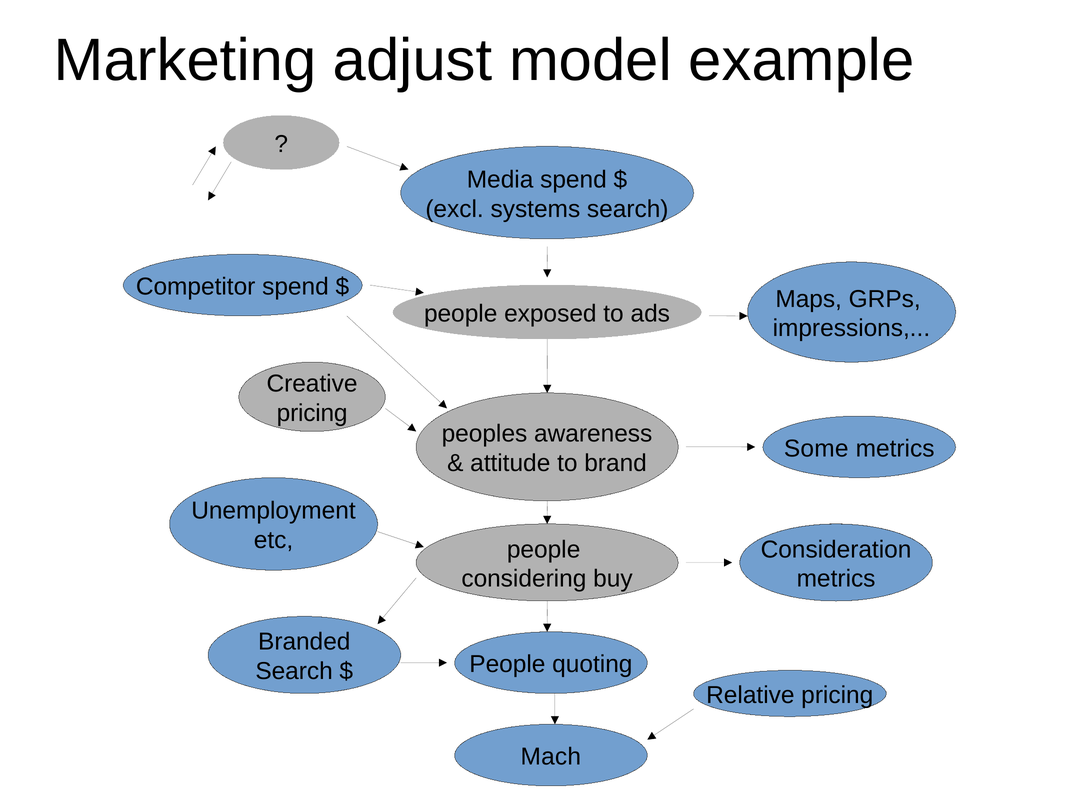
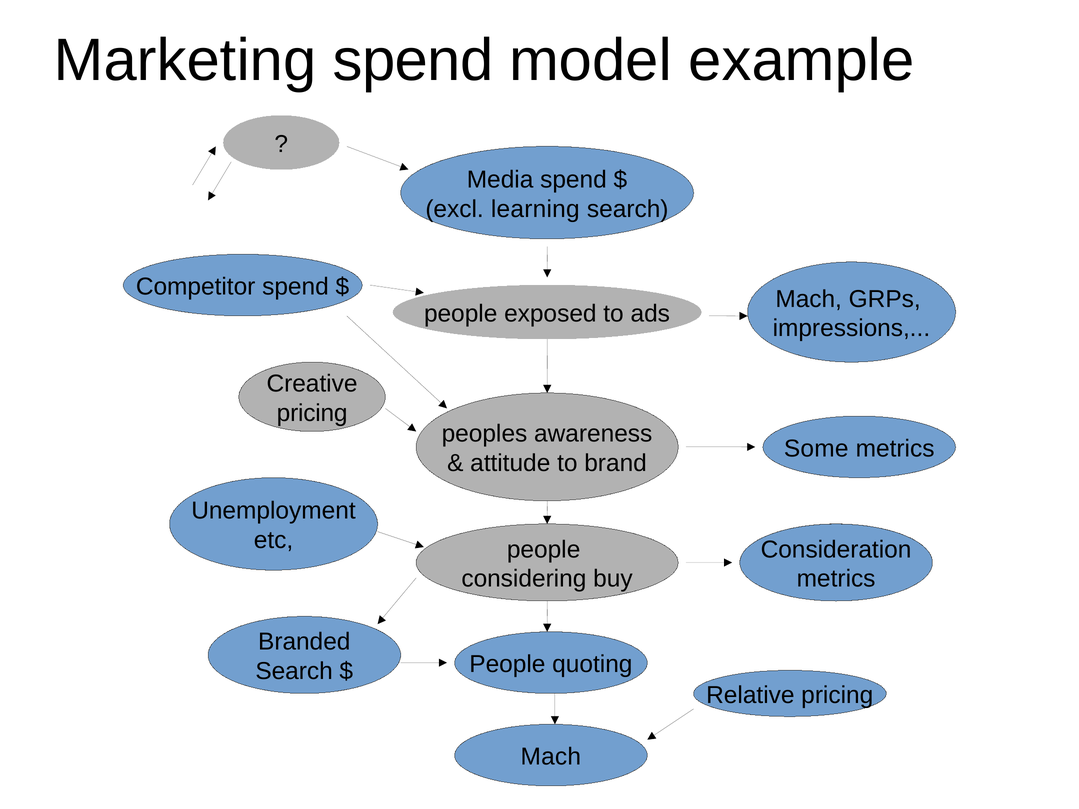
Marketing adjust: adjust -> spend (413, 61)
systems: systems -> learning (535, 209)
Maps: Maps -> Mach (809, 299)
